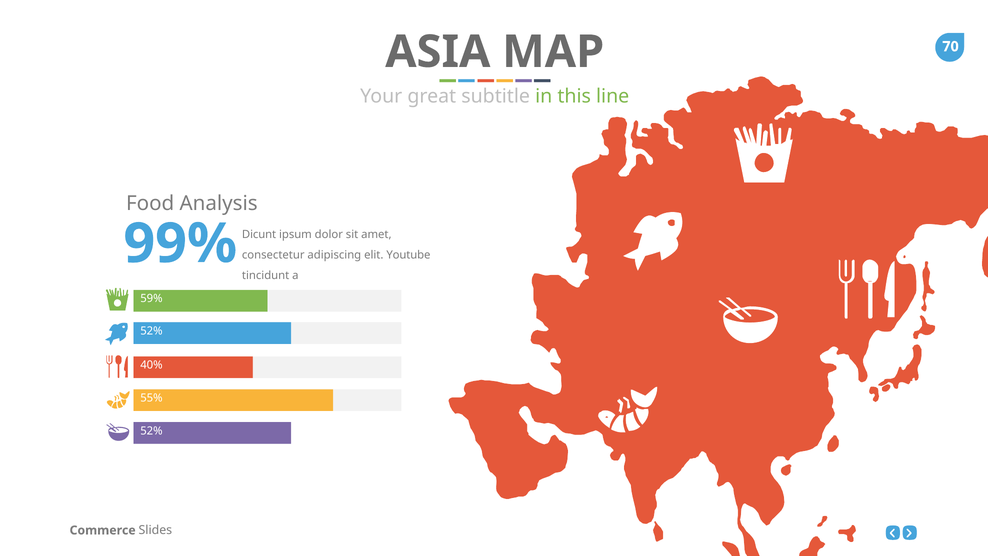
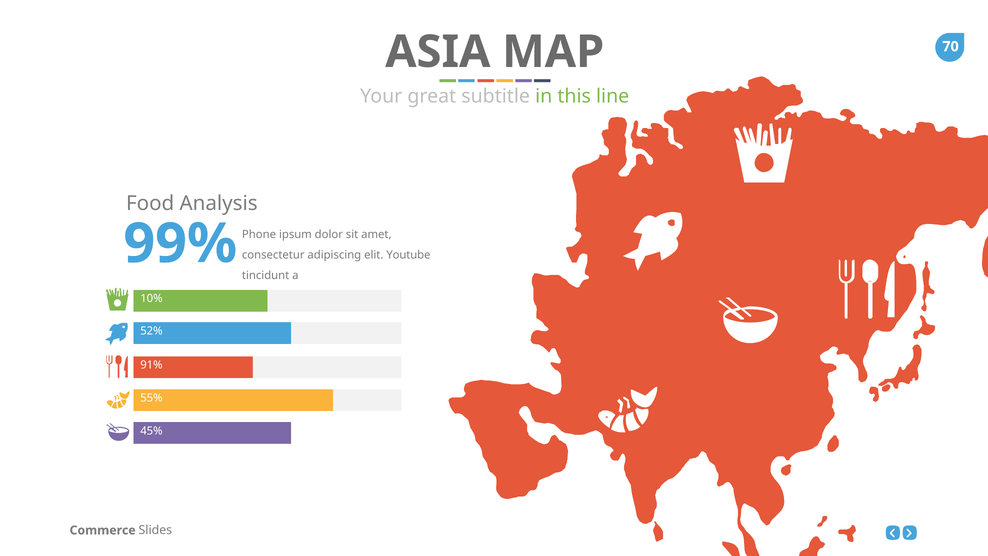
Dicunt: Dicunt -> Phone (259, 234)
59%: 59% -> 10% (151, 299)
40%: 40% -> 91% (151, 365)
52%: 52% -> 45% (151, 431)
